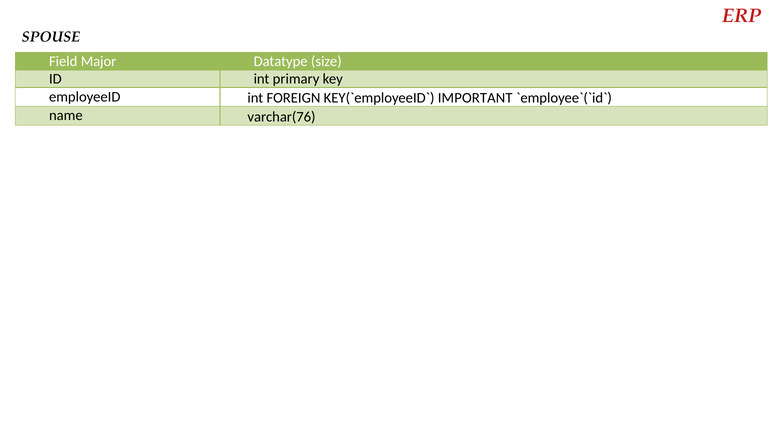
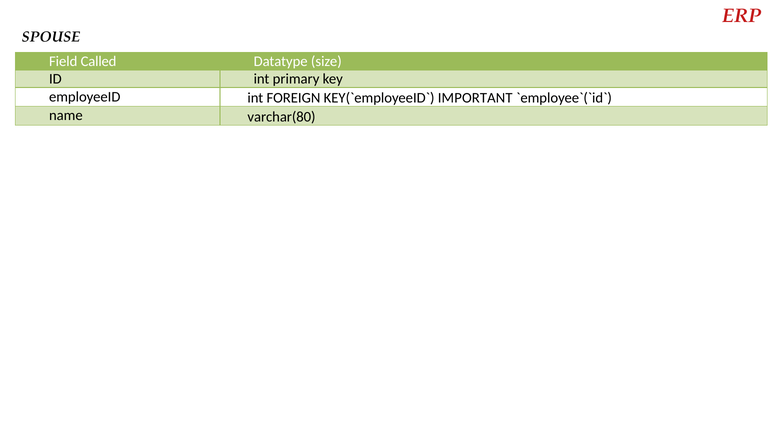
Major: Major -> Called (99, 61)
varchar(76: varchar(76 -> varchar(80 (281, 117)
